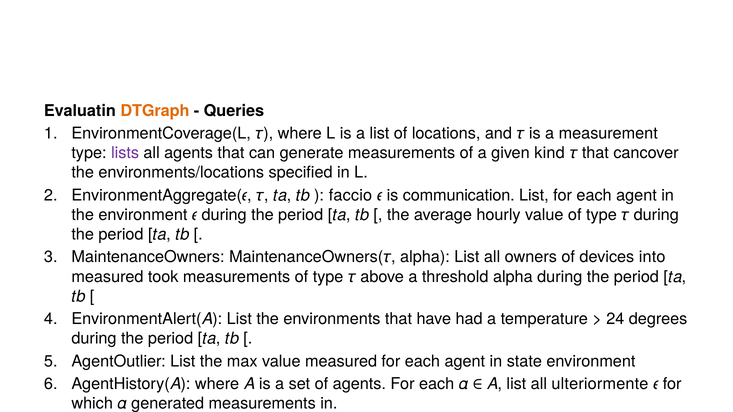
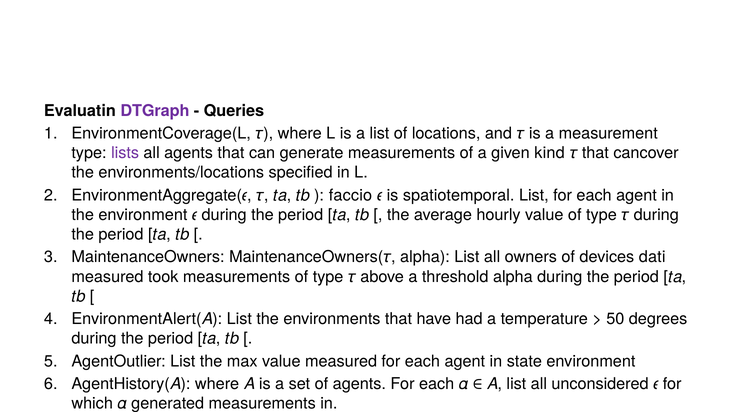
DTGraph colour: orange -> purple (155, 111)
communication: communication -> spatiotemporal (459, 195)
into: into -> dati (652, 257)
24: 24 -> 50 (615, 319)
ulteriormente: ulteriormente -> unconsidered (600, 384)
